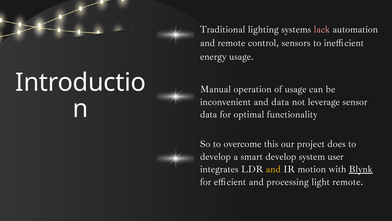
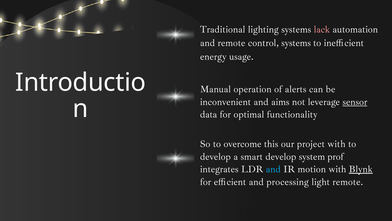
sensors: sensors -> systems (296, 43)
of usage: usage -> alerts (296, 89)
data: data -> aims (280, 102)
sensor underline: none -> present (355, 102)
project does: does -> with (336, 144)
user: user -> prof (336, 156)
and colour: yellow -> light blue (273, 169)
